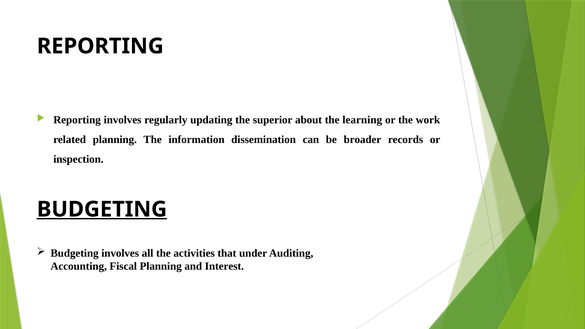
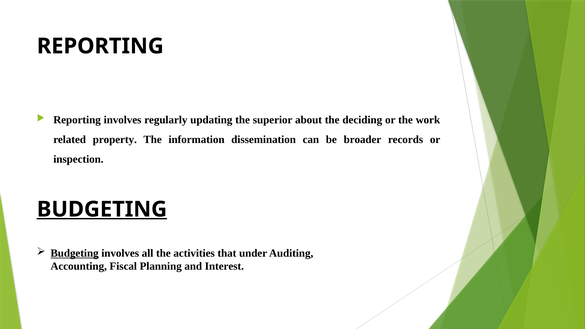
learning: learning -> deciding (362, 120)
related planning: planning -> property (115, 140)
Budgeting underline: none -> present (75, 253)
